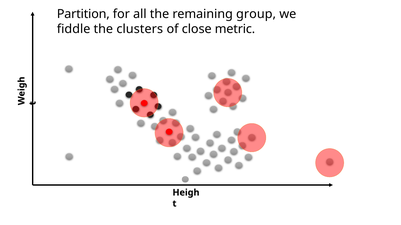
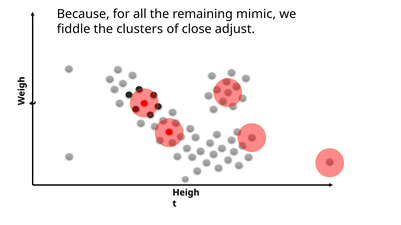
Partition: Partition -> Because (83, 14)
group: group -> mimic (256, 14)
metric: metric -> adjust (235, 29)
